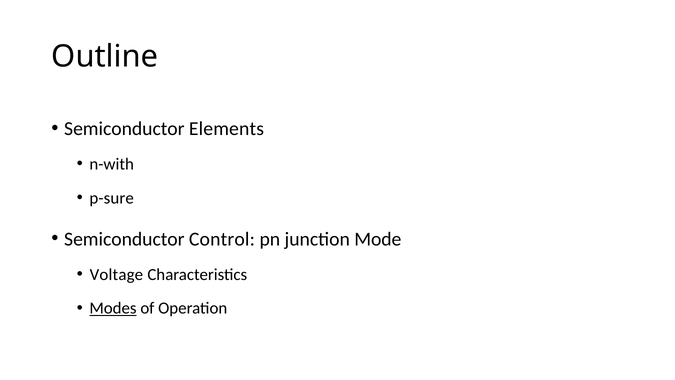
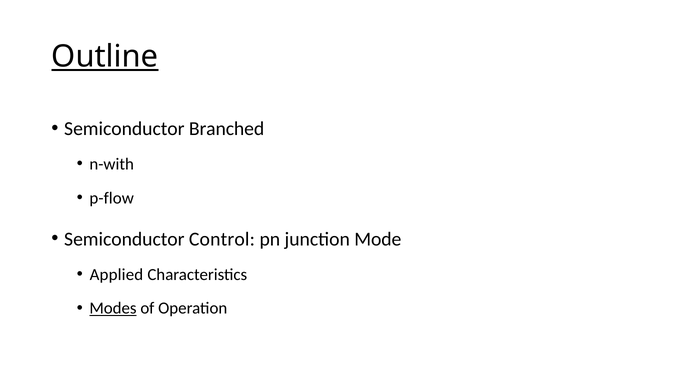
Outline underline: none -> present (105, 57)
Elements: Elements -> Branched (227, 129)
p-sure: p-sure -> p-flow (112, 198)
Voltage: Voltage -> Applied (116, 274)
